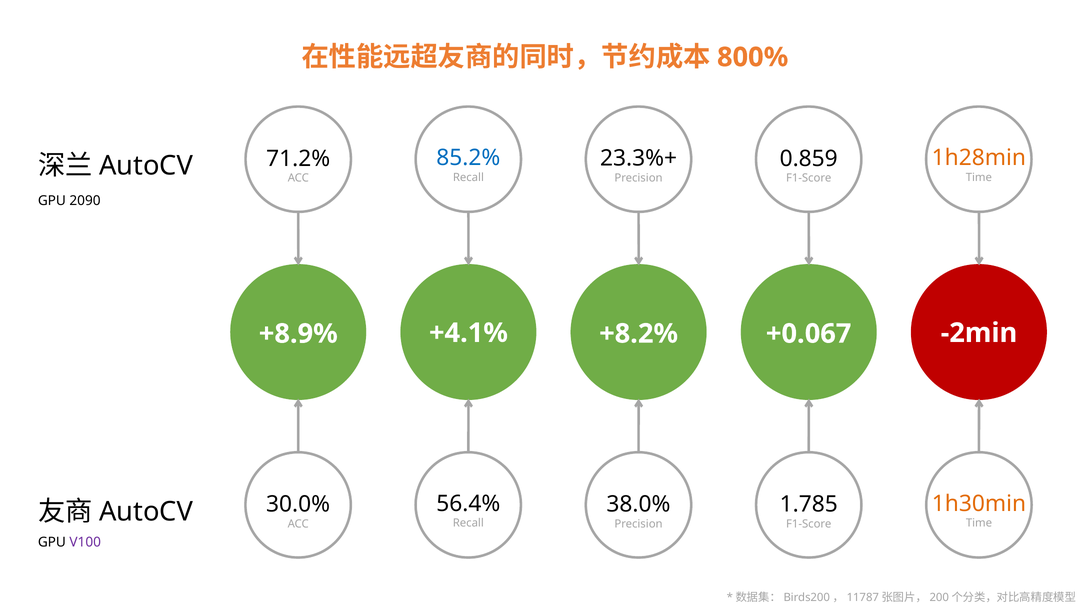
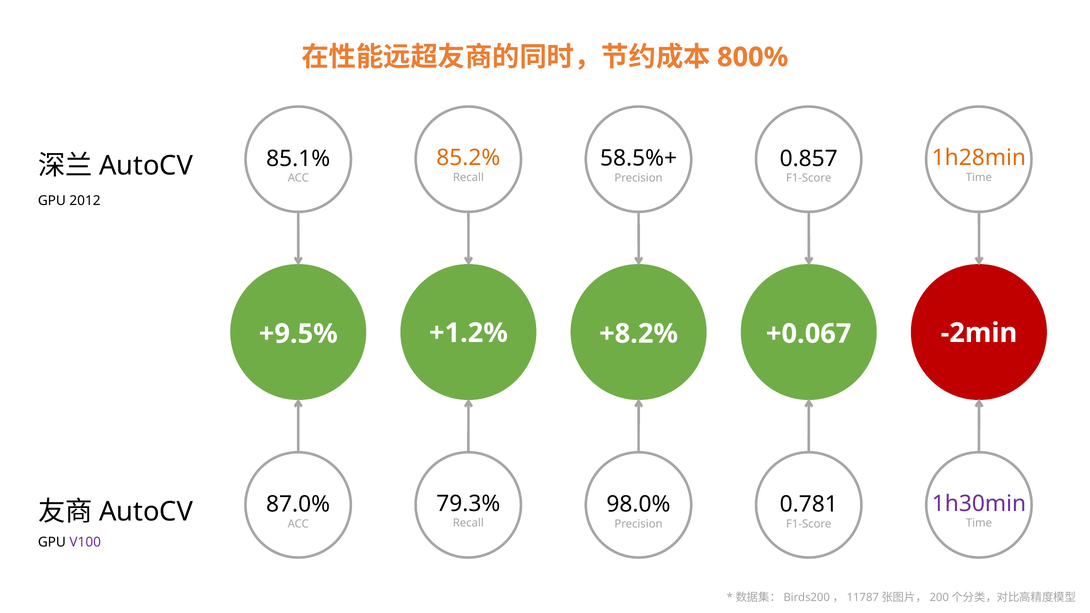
85.2% colour: blue -> orange (468, 158)
23.3%+: 23.3%+ -> 58.5%+ (639, 159)
71.2%: 71.2% -> 85.1% (298, 159)
0.859: 0.859 -> 0.857 (809, 159)
2090: 2090 -> 2012 (85, 201)
+4.1%: +4.1% -> +1.2% (468, 333)
+8.9%: +8.9% -> +9.5% (298, 334)
56.4%: 56.4% -> 79.3% (468, 504)
1h30min colour: orange -> purple (979, 504)
38.0%: 38.0% -> 98.0% (638, 504)
30.0%: 30.0% -> 87.0% (298, 504)
1.785: 1.785 -> 0.781 (809, 504)
